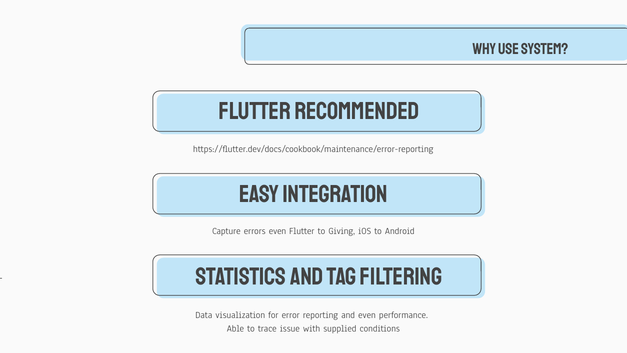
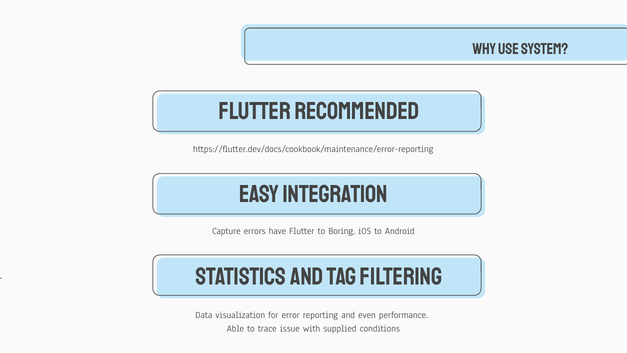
errors even: even -> have (277, 231)
Giving: Giving -> Boring (342, 231)
